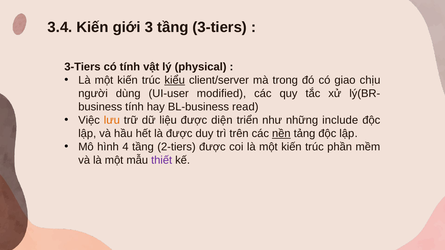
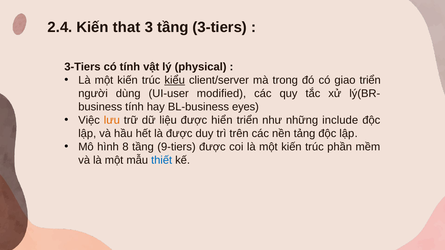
3.4: 3.4 -> 2.4 (60, 27)
giới: giới -> that (127, 27)
giao chịu: chịu -> triển (370, 80)
read: read -> eyes (245, 107)
diện: diện -> hiển (222, 120)
nền underline: present -> none (281, 134)
4: 4 -> 8 (125, 147)
2-tiers: 2-tiers -> 9-tiers (176, 147)
thiết colour: purple -> blue (162, 160)
